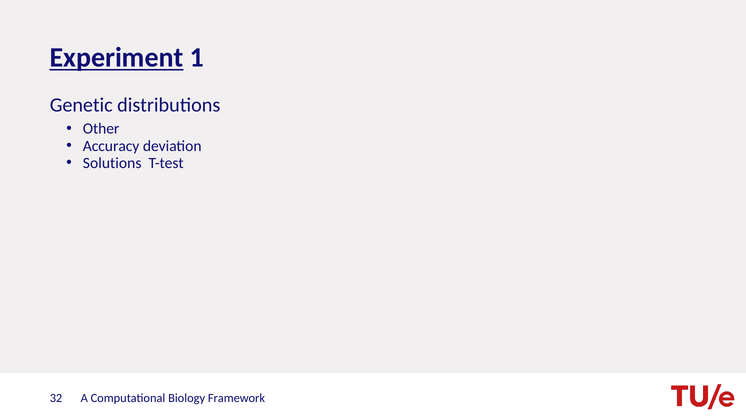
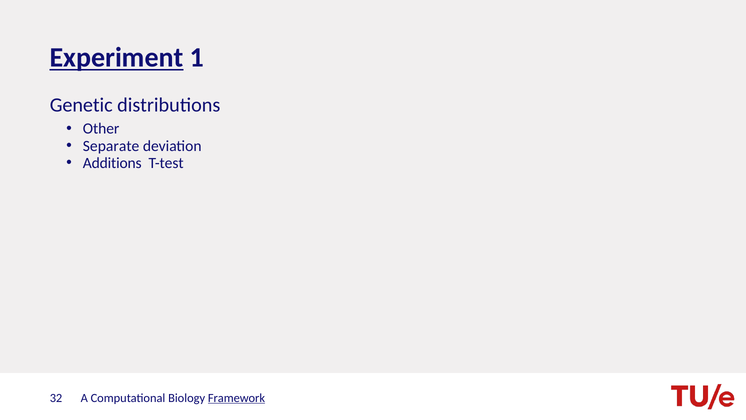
Accuracy: Accuracy -> Separate (111, 146)
Solutions: Solutions -> Additions (112, 163)
Framework underline: none -> present (236, 398)
